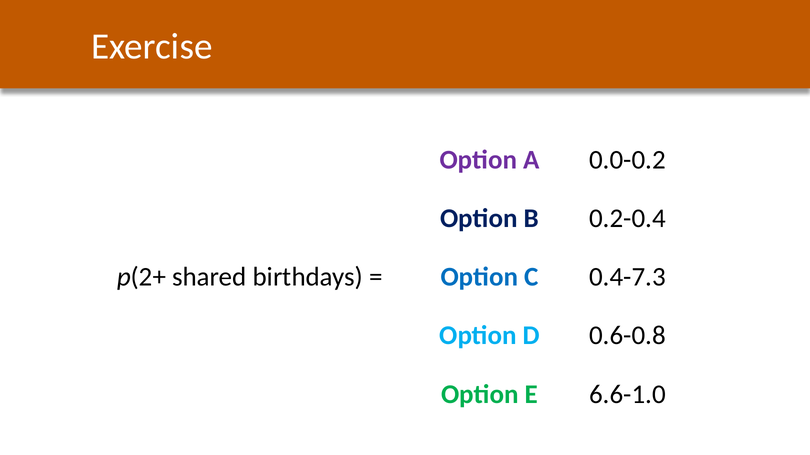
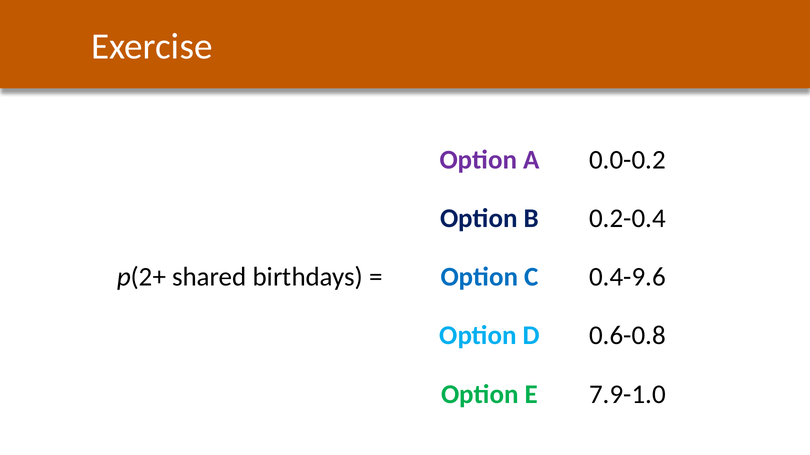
0.4-7.3: 0.4-7.3 -> 0.4-9.6 (628, 277)
6.6-1.0: 6.6-1.0 -> 7.9-1.0 (628, 395)
